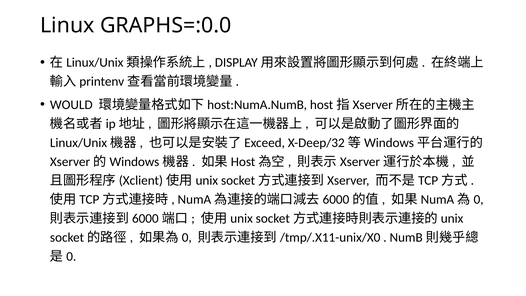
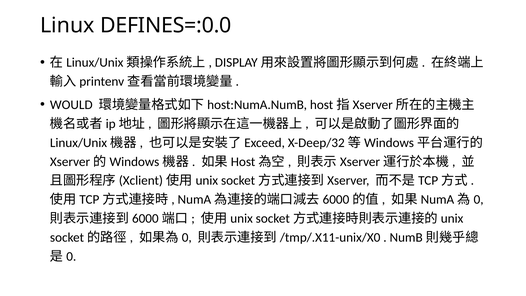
GRAPHS=:0.0: GRAPHS=:0.0 -> DEFINES=:0.0 (166, 25)
